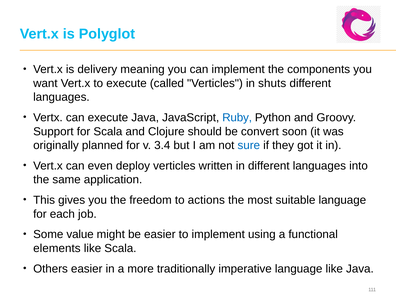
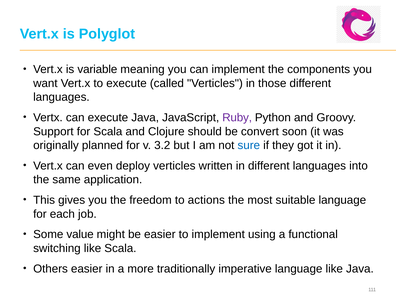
delivery: delivery -> variable (97, 69)
shuts: shuts -> those (272, 83)
Ruby colour: blue -> purple (237, 118)
3.4: 3.4 -> 3.2 (162, 145)
elements: elements -> switching (57, 248)
